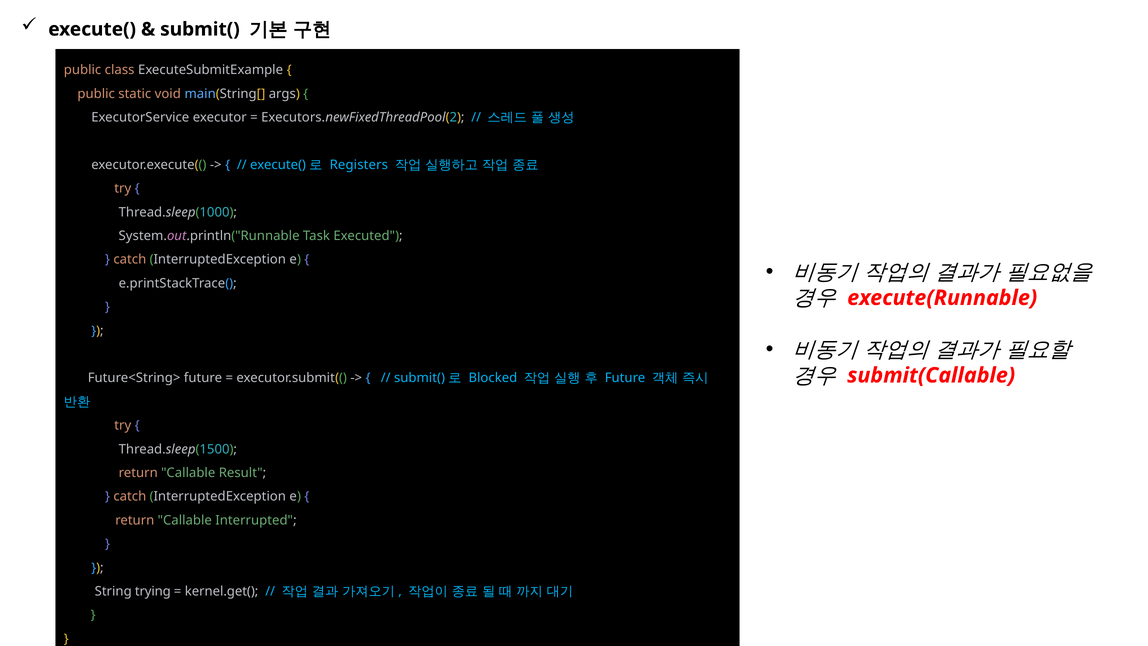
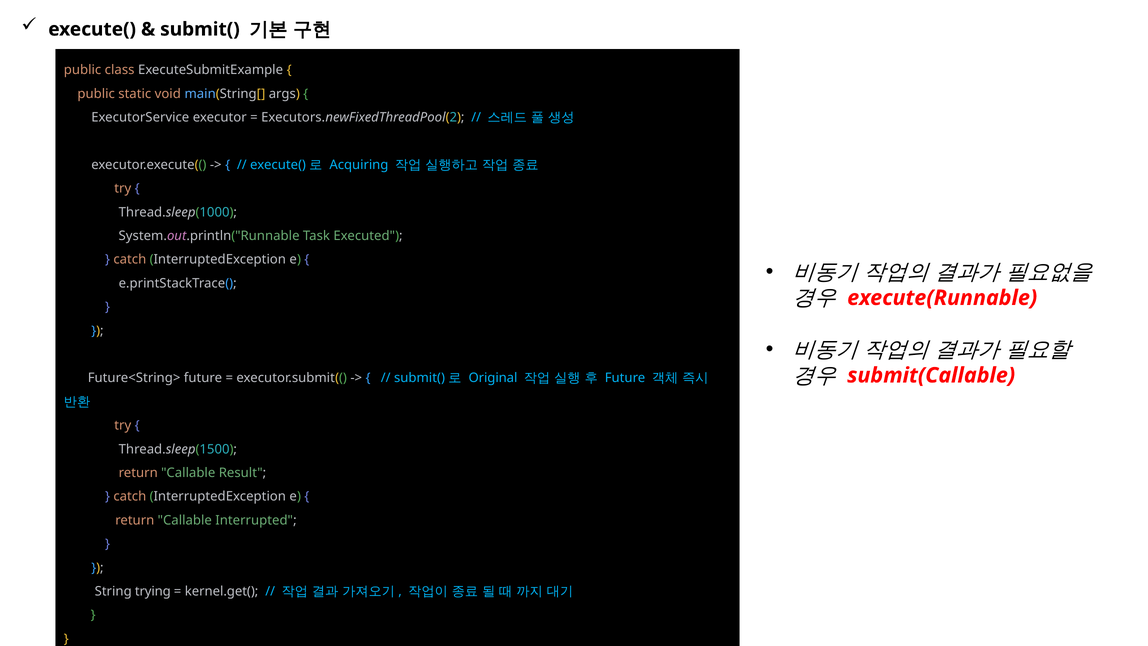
Registers: Registers -> Acquiring (359, 165)
Blocked: Blocked -> Original (493, 378)
